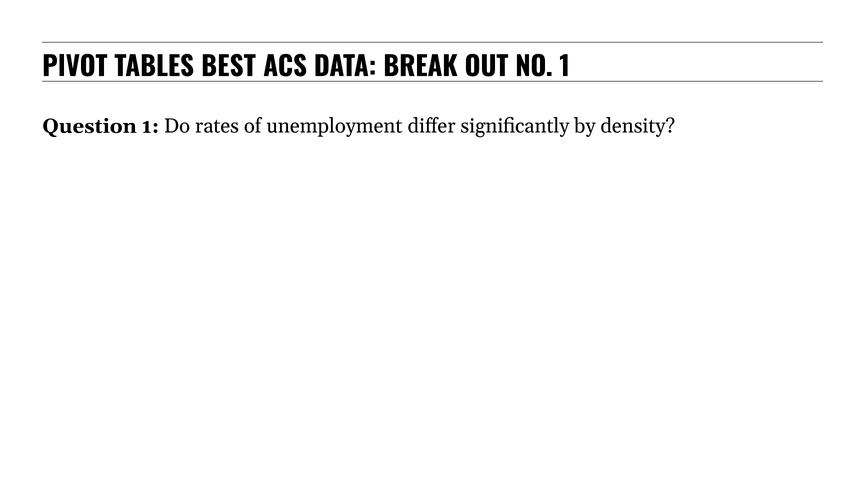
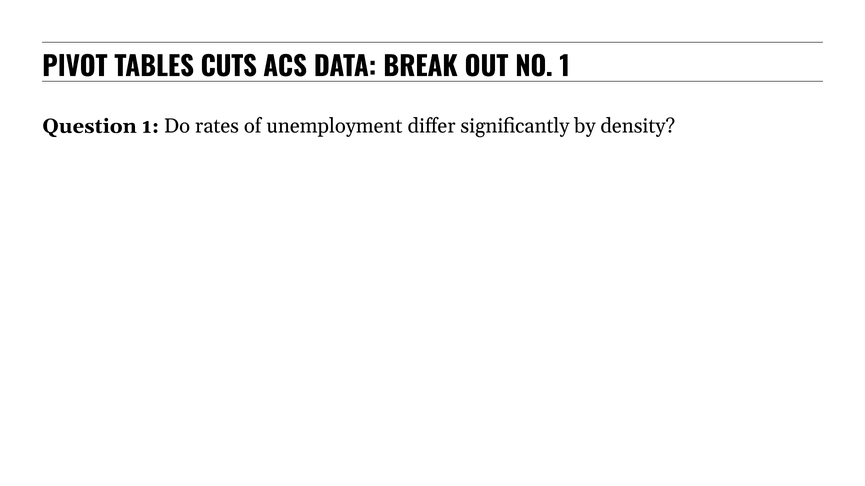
BEST: BEST -> CUTS (229, 67)
